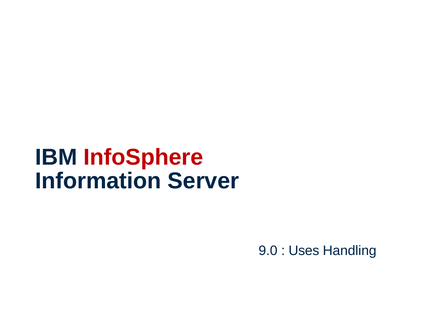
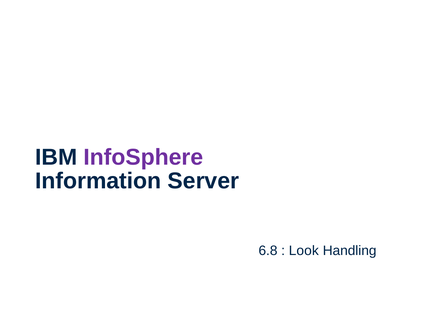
InfoSphere colour: red -> purple (143, 157)
9.0: 9.0 -> 6.8 (268, 251)
Uses: Uses -> Look (304, 251)
